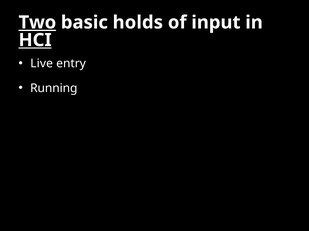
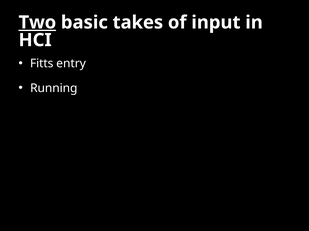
holds: holds -> takes (138, 22)
HCI underline: present -> none (35, 40)
Live: Live -> Fitts (42, 64)
